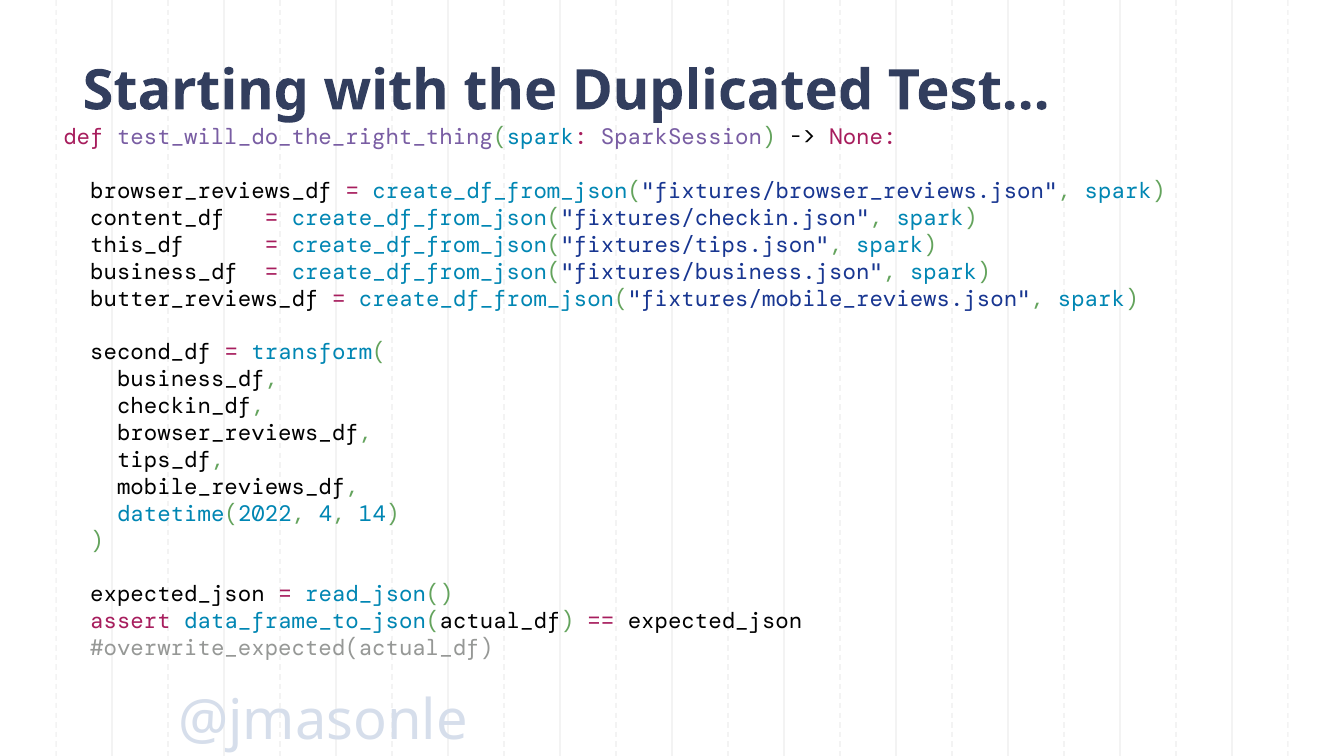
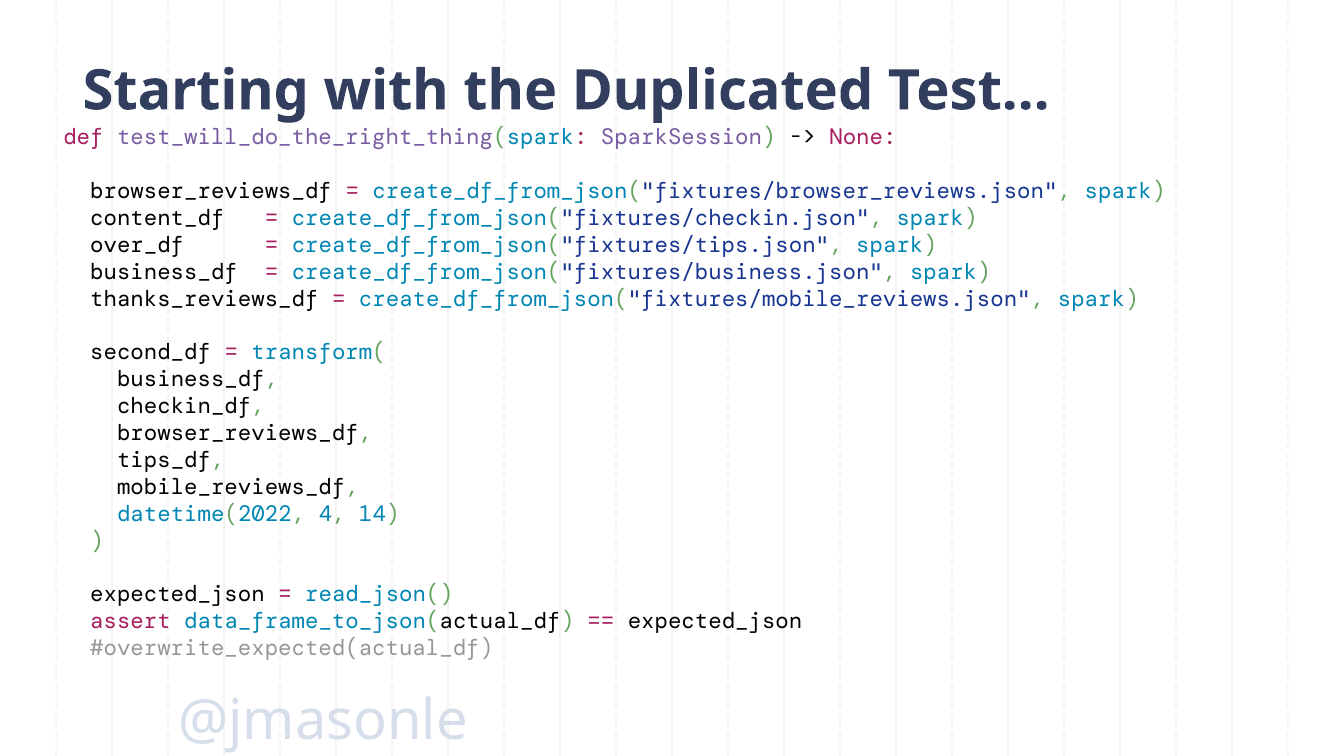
this_df: this_df -> over_df (137, 245)
butter_reviews_df: butter_reviews_df -> thanks_reviews_df (204, 299)
